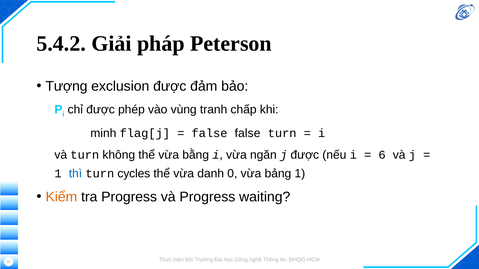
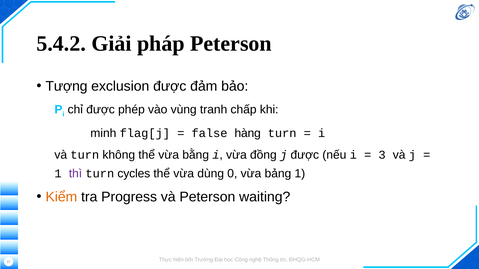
false false: false -> hàng (248, 133)
ngăn: ngăn -> đồng (263, 155)
6: 6 -> 3 (382, 155)
thì colour: blue -> purple (75, 174)
danh: danh -> dùng (211, 174)
và Progress: Progress -> Peterson (207, 197)
